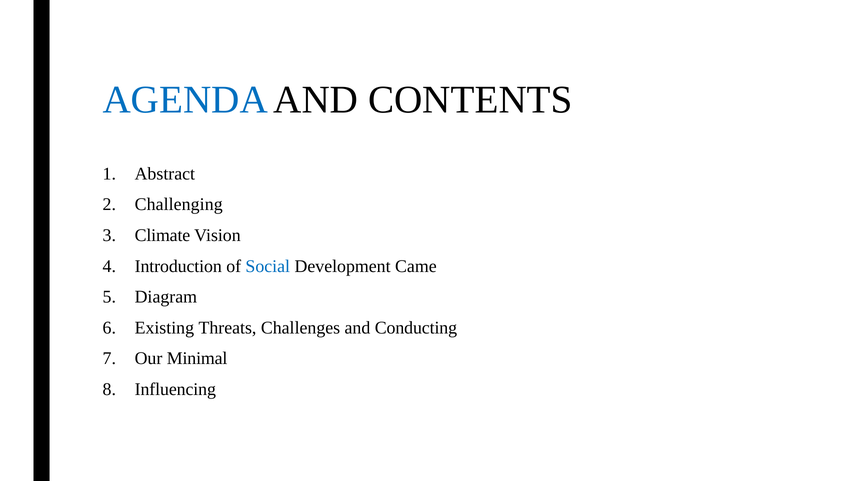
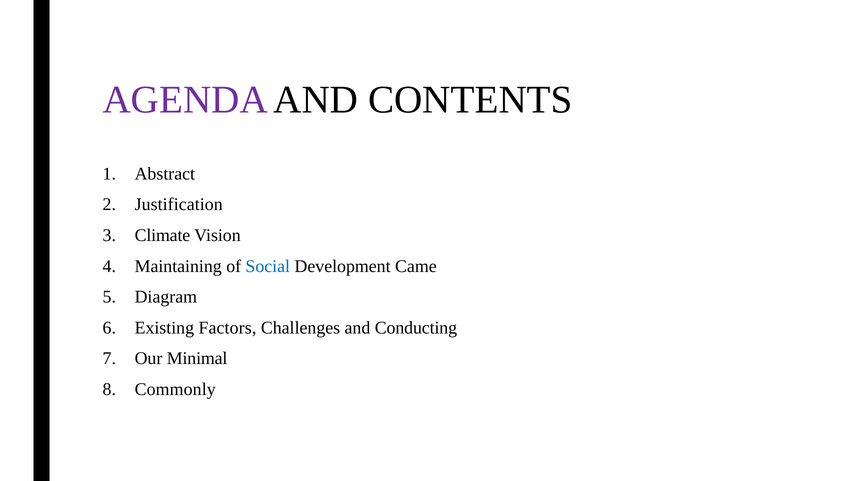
AGENDA colour: blue -> purple (185, 100)
Challenging: Challenging -> Justification (179, 205)
Introduction: Introduction -> Maintaining (178, 266)
Threats: Threats -> Factors (227, 328)
Influencing: Influencing -> Commonly (175, 389)
